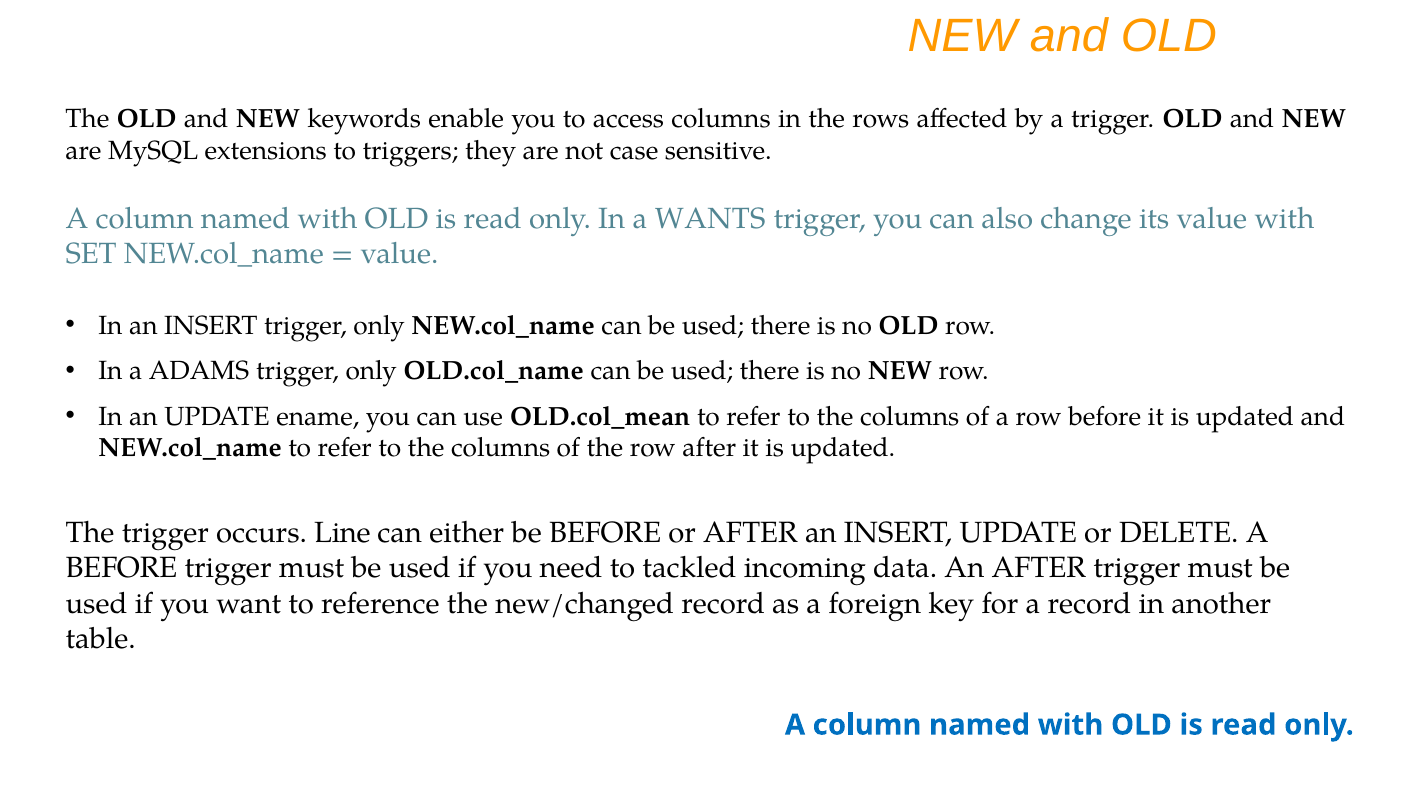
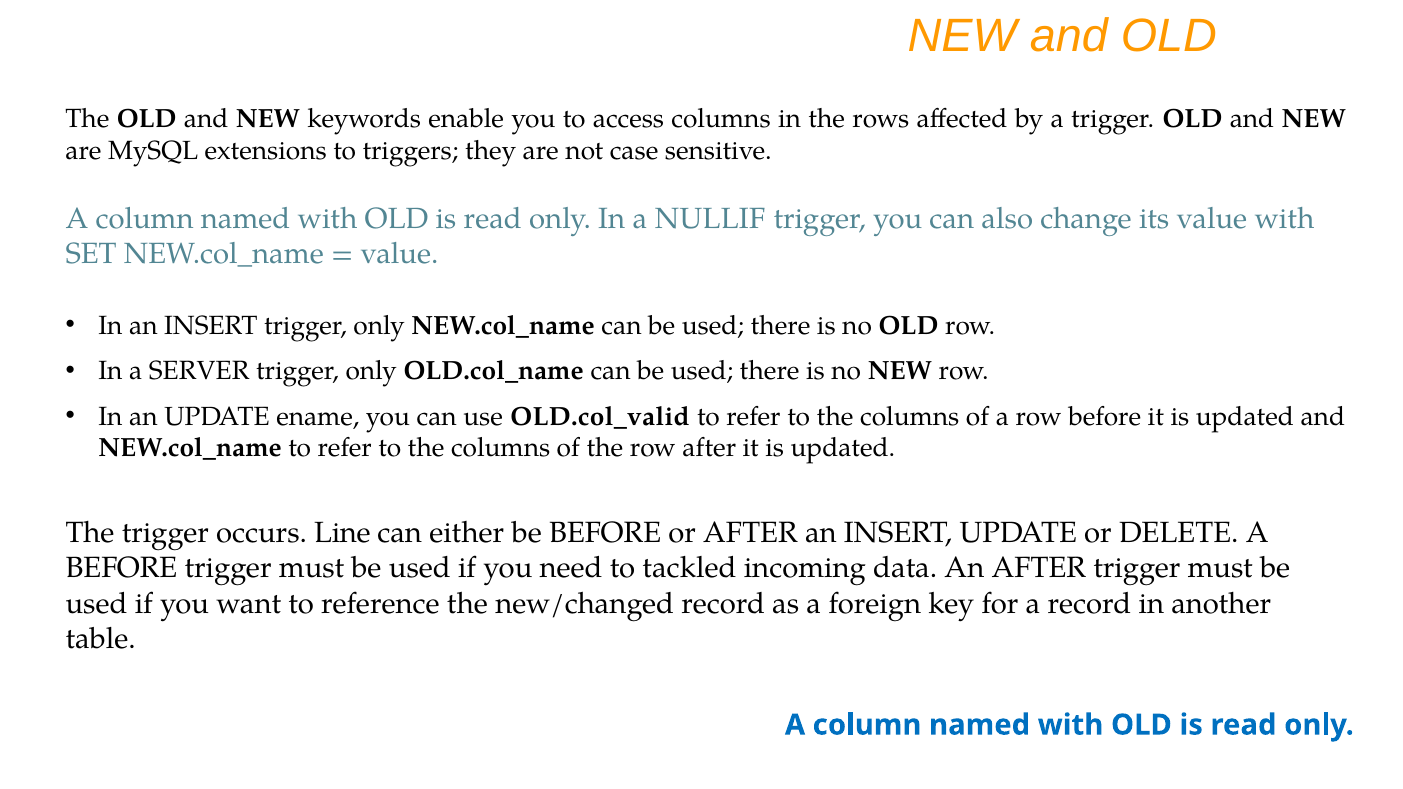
WANTS: WANTS -> NULLIF (710, 219)
ADAMS: ADAMS -> SERVER (199, 371)
OLD.col_mean: OLD.col_mean -> OLD.col_valid (600, 417)
